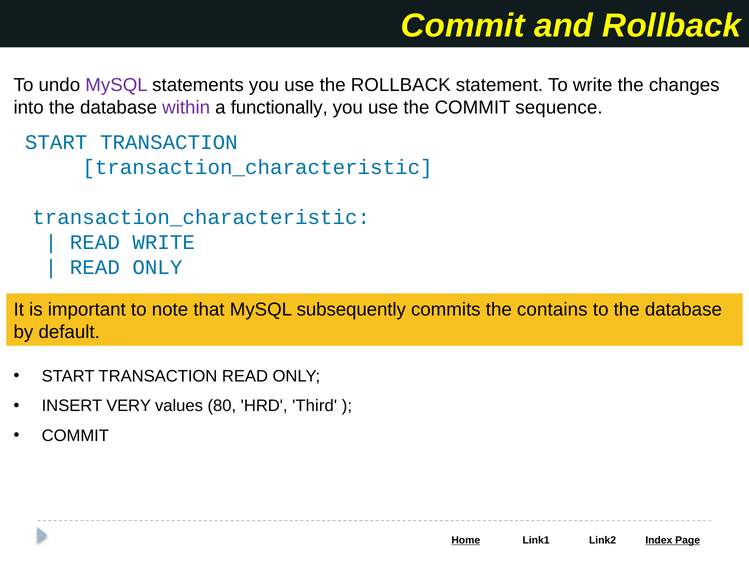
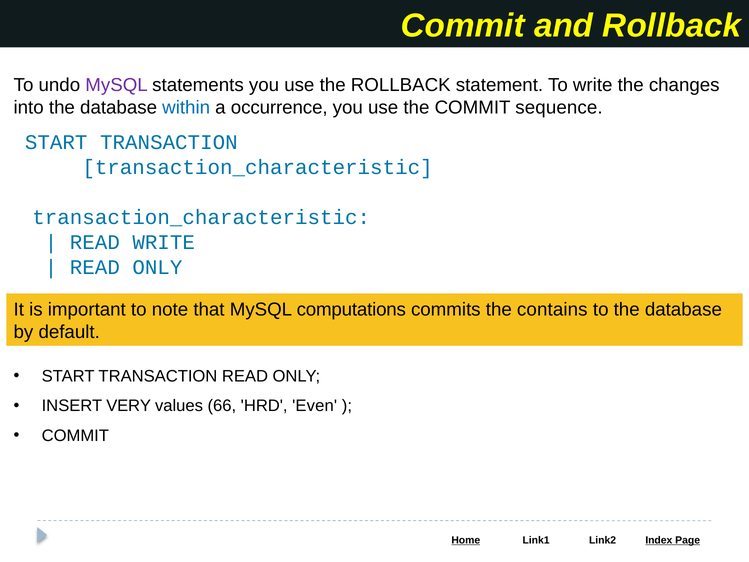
within colour: purple -> blue (186, 107)
functionally: functionally -> occurrence (279, 107)
subsequently: subsequently -> computations (351, 310)
80: 80 -> 66 (222, 406)
Third: Third -> Even (315, 406)
